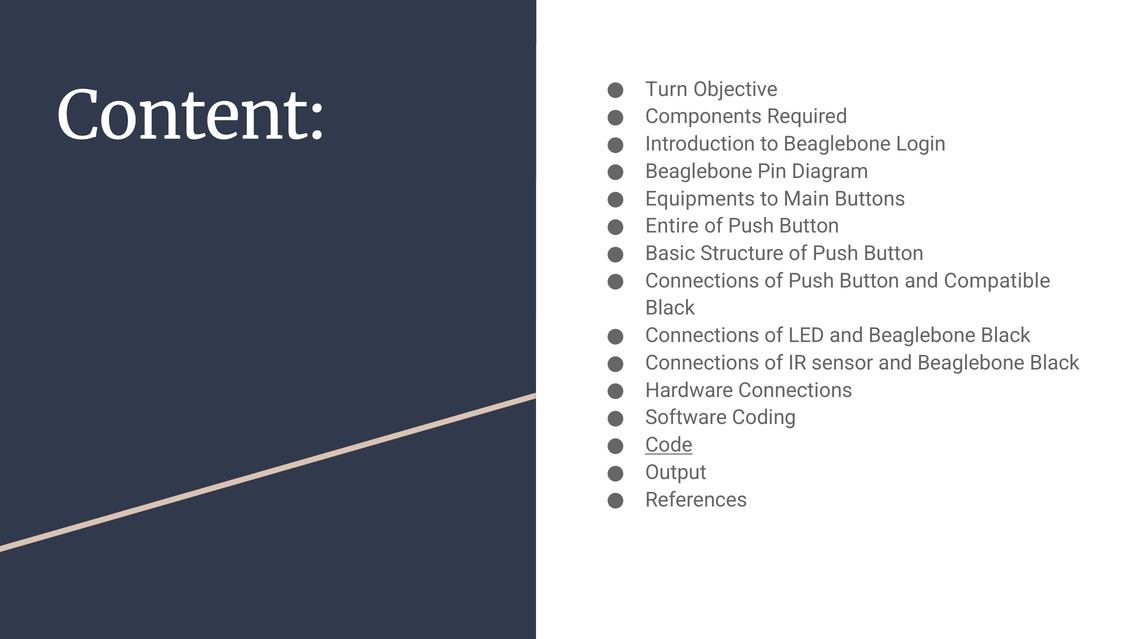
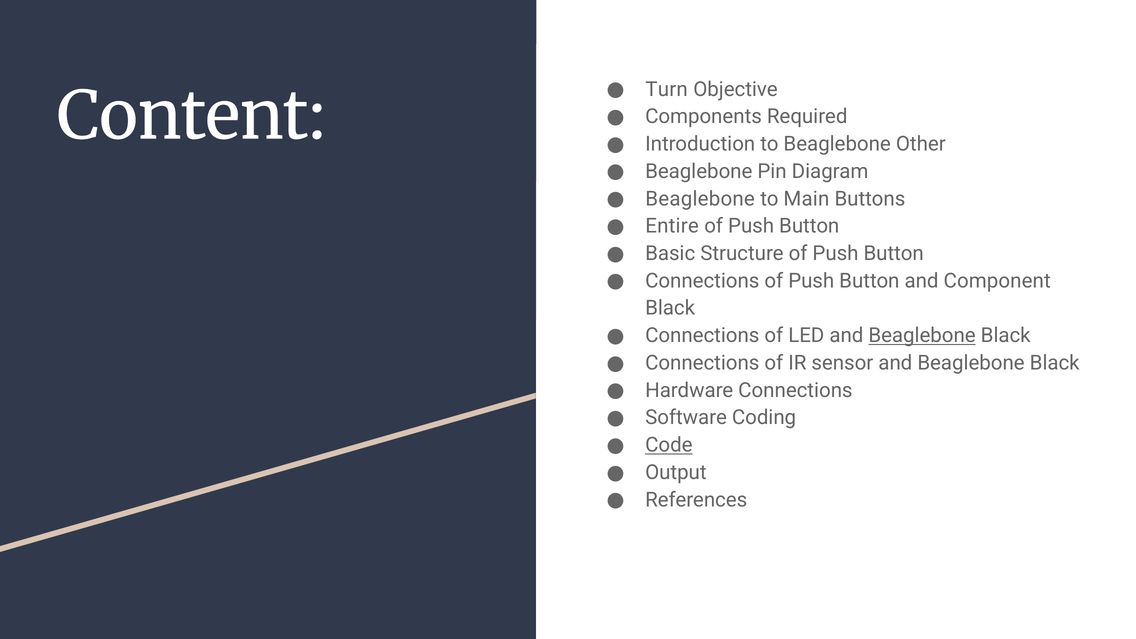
Login: Login -> Other (921, 144)
Equipments: Equipments -> Beaglebone (700, 199)
Compatible: Compatible -> Component (997, 281)
Beaglebone underline: none -> present (922, 336)
